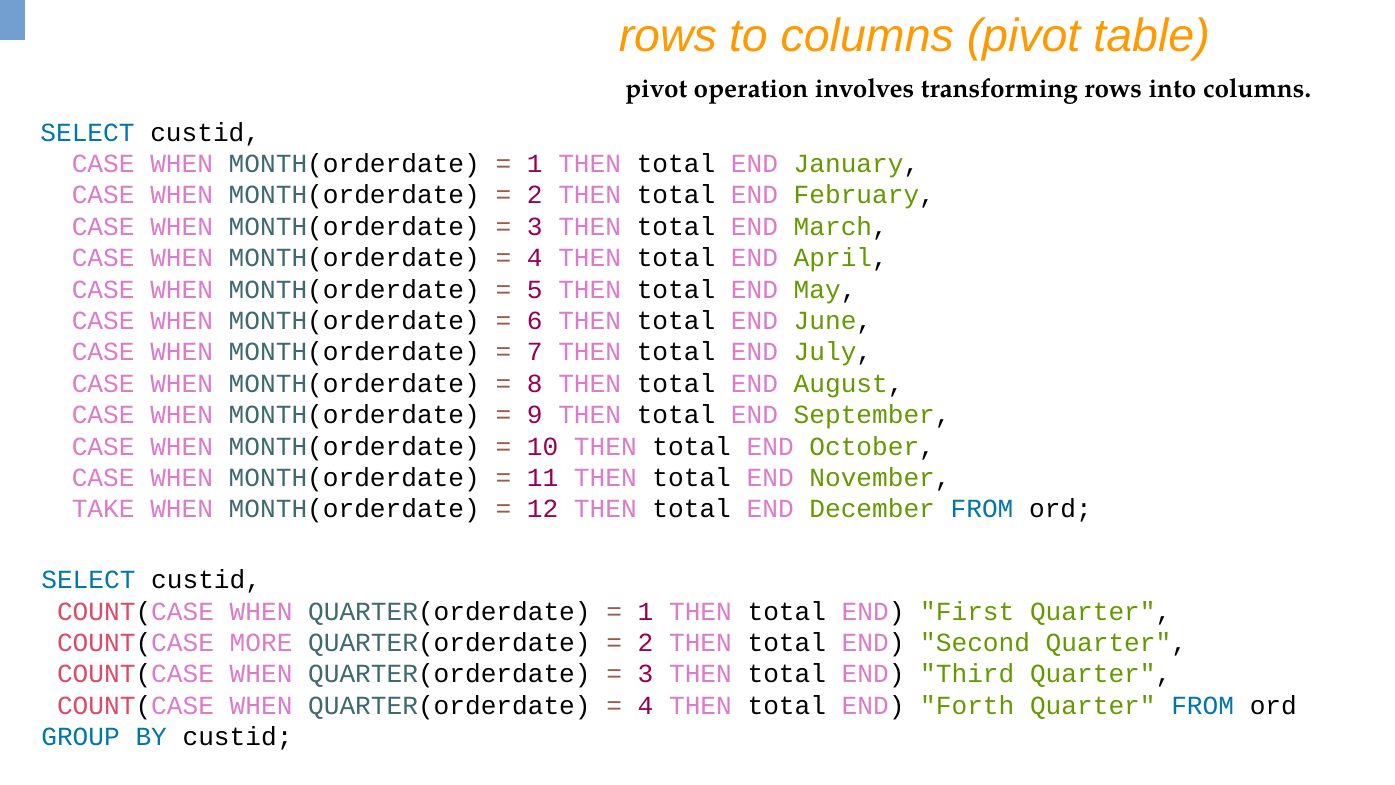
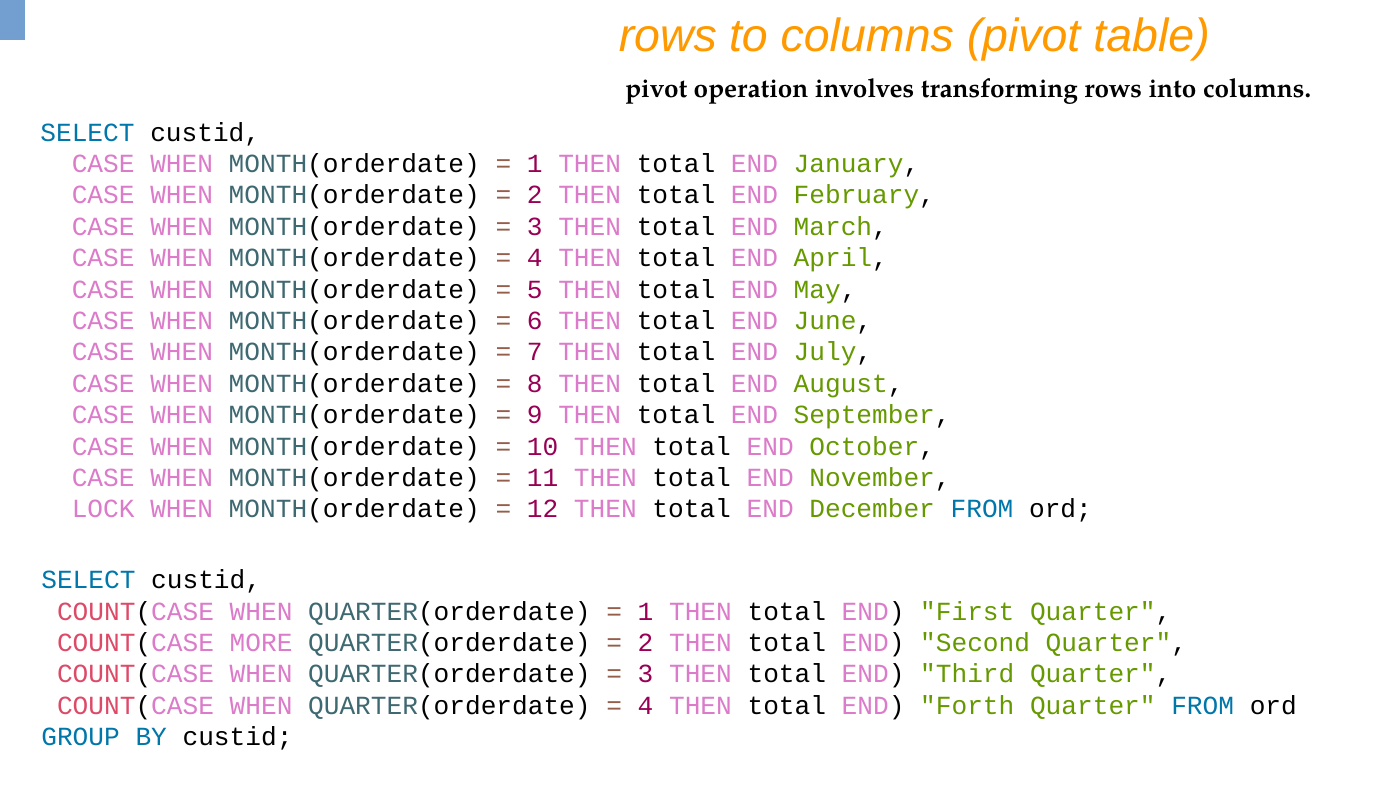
TAKE: TAKE -> LOCK (103, 509)
